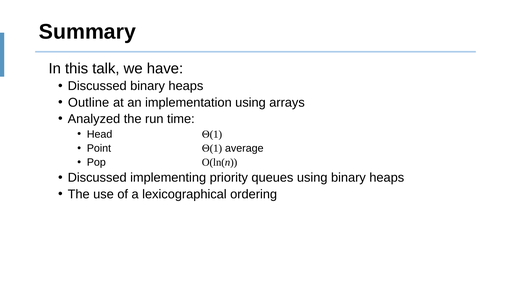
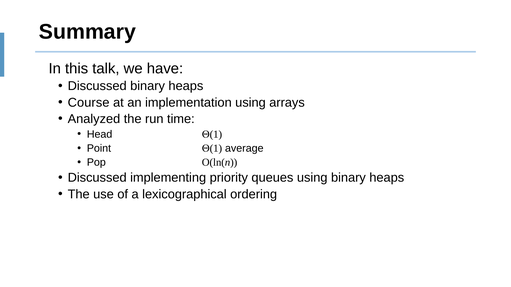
Outline: Outline -> Course (89, 103)
